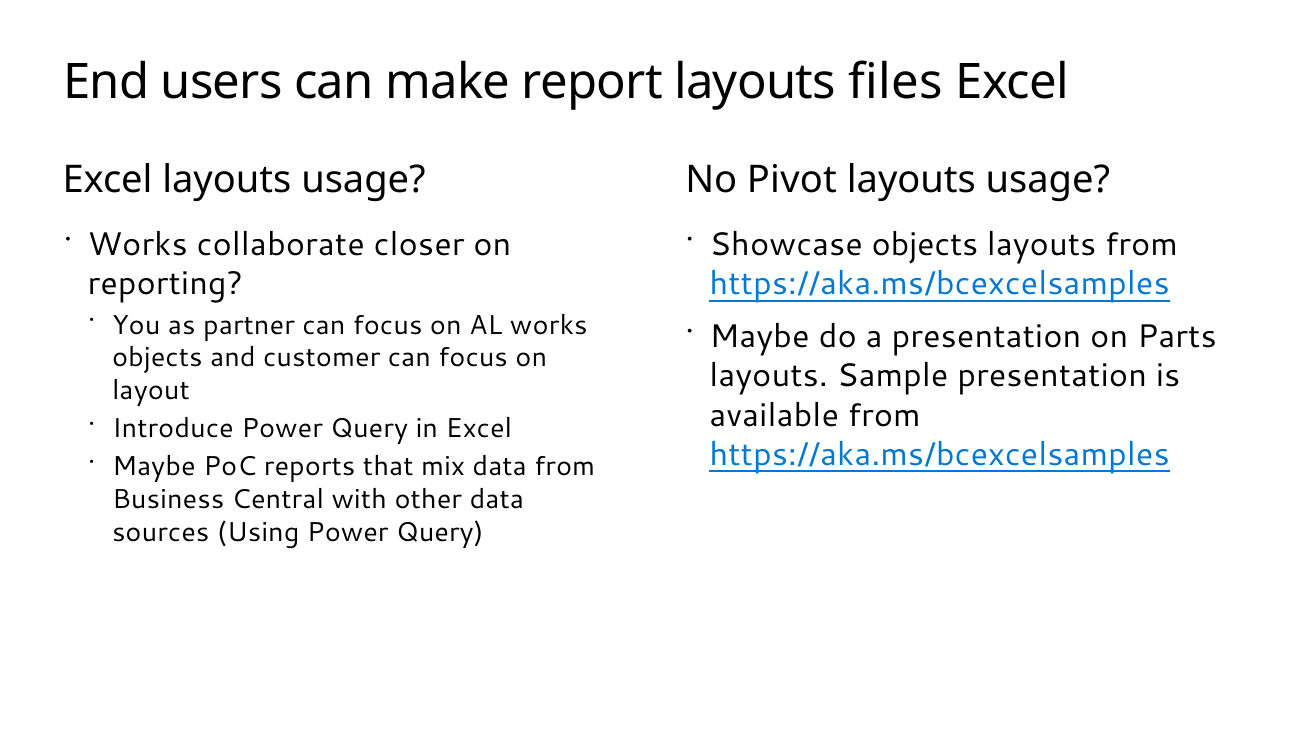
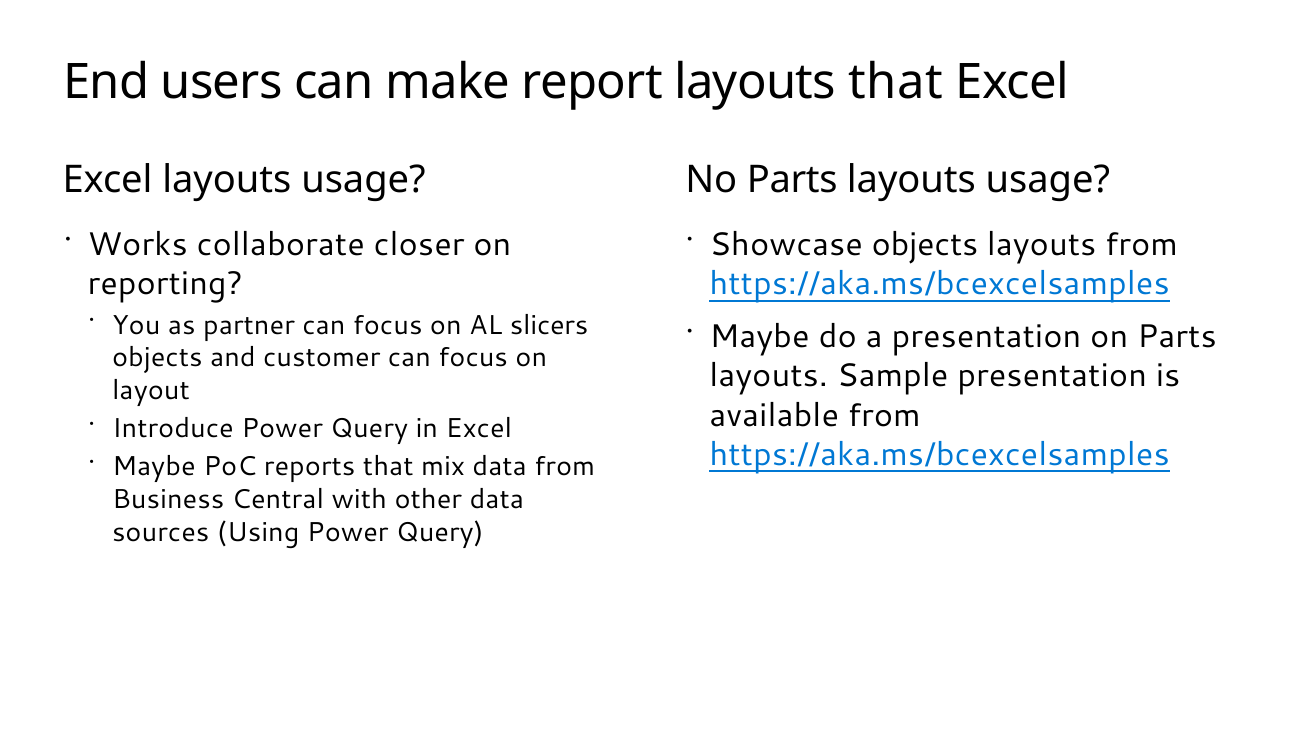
layouts files: files -> that (896, 82)
No Pivot: Pivot -> Parts (792, 179)
AL works: works -> slicers (549, 325)
